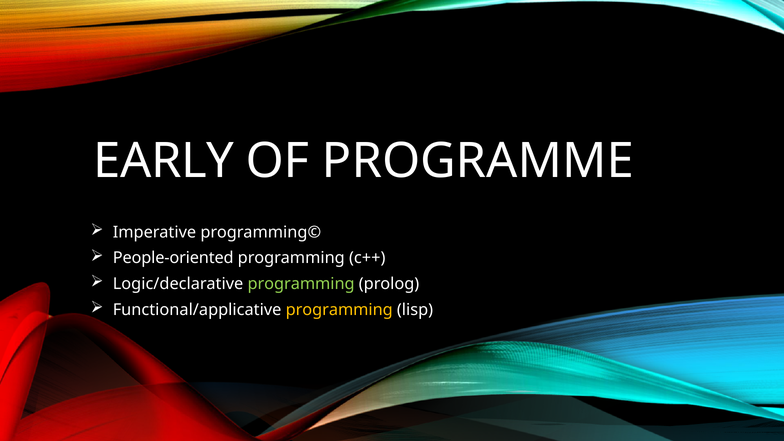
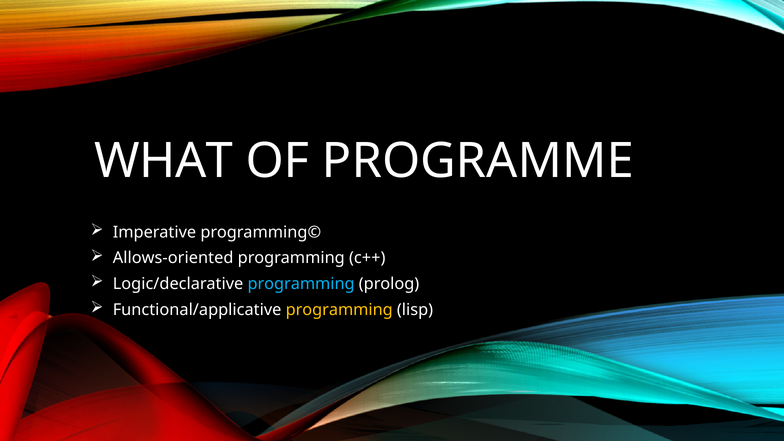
EARLY: EARLY -> WHAT (164, 161)
People-oriented: People-oriented -> Allows-oriented (173, 258)
programming colour: light green -> light blue (301, 284)
